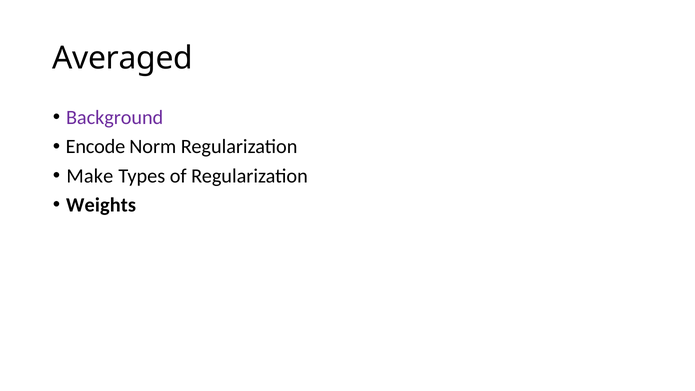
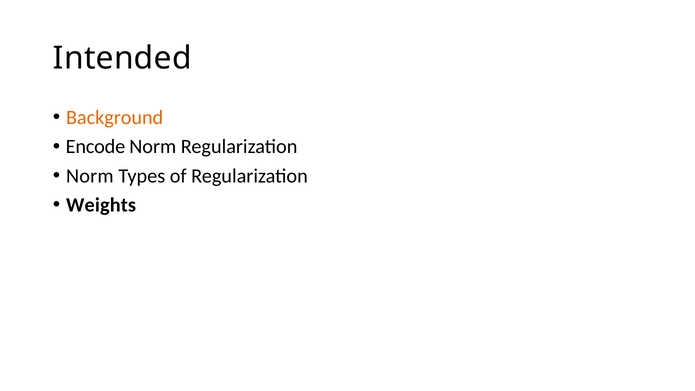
Averaged: Averaged -> Intended (122, 58)
Background colour: purple -> orange (115, 118)
Make: Make -> Norm (90, 176)
